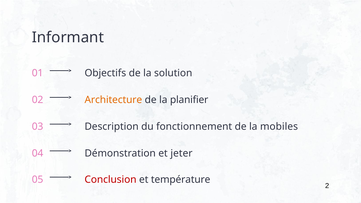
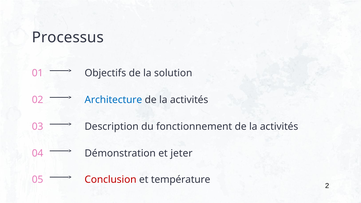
Informant: Informant -> Processus (68, 38)
Architecture colour: orange -> blue (113, 100)
planifier: planifier -> activités (189, 100)
fonctionnement de la mobiles: mobiles -> activités (279, 127)
